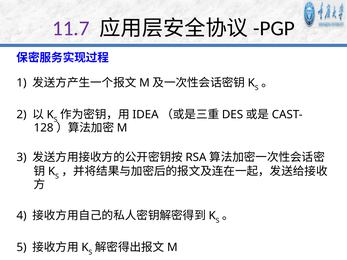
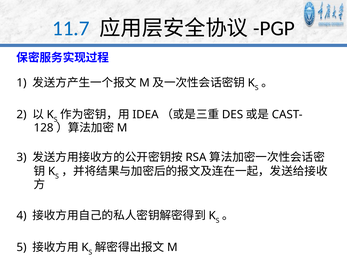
11.7 colour: purple -> blue (71, 28)
